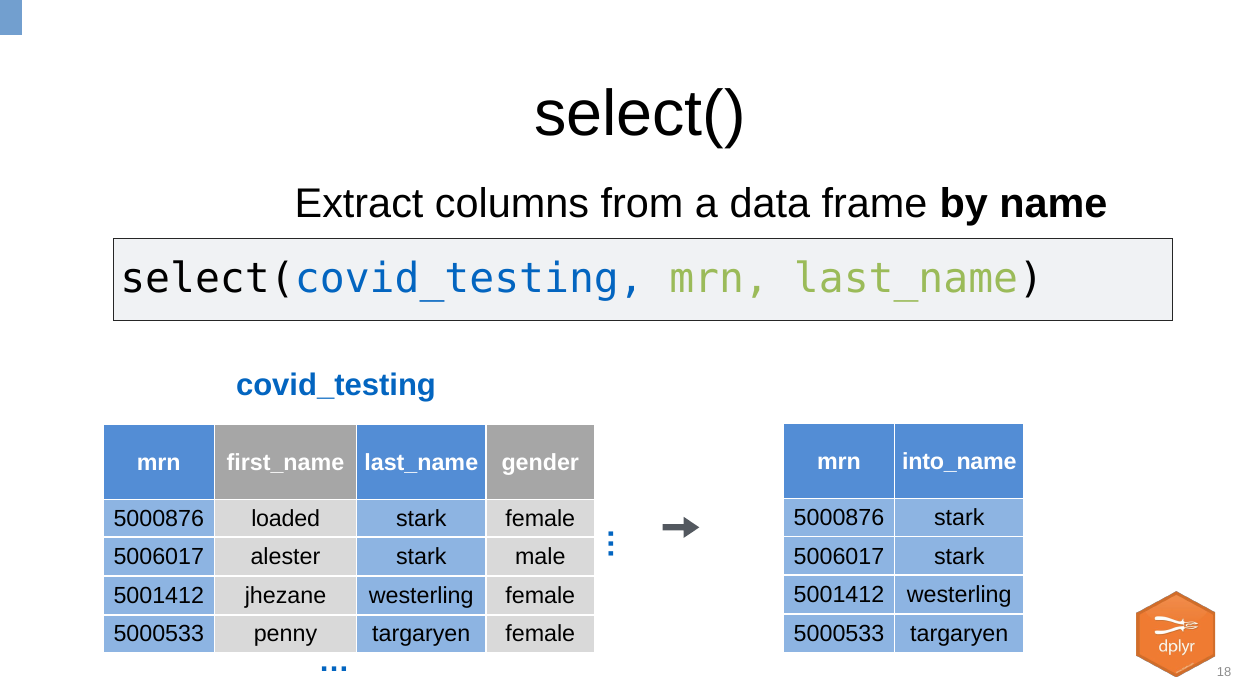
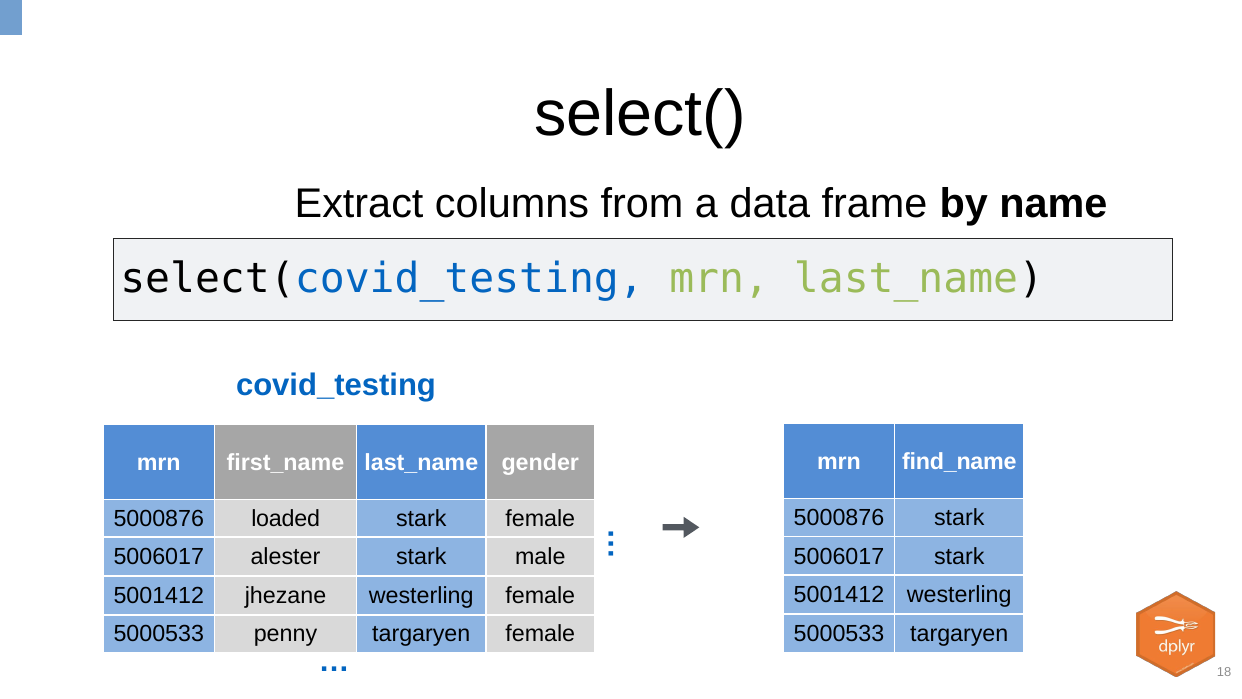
into_name: into_name -> find_name (959, 462)
